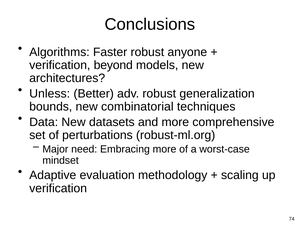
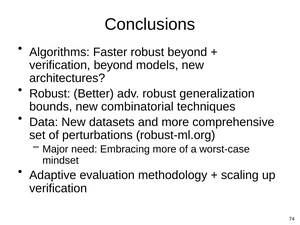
robust anyone: anyone -> beyond (187, 52)
Unless: Unless -> Robust (50, 94)
